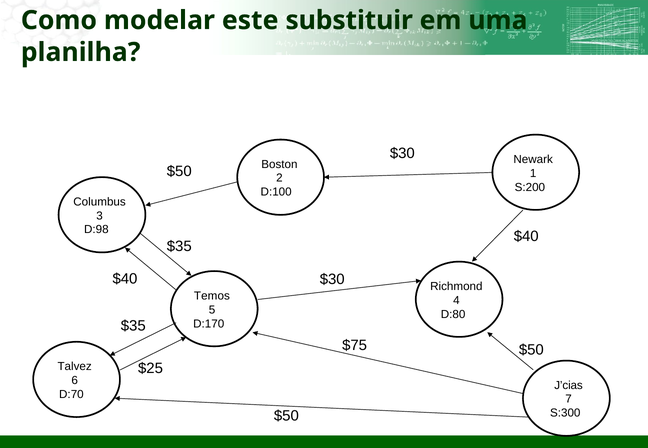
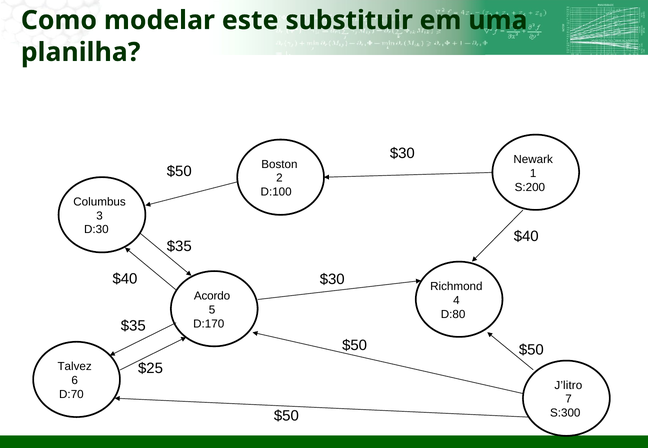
D:98: D:98 -> D:30 (96, 230)
Temos: Temos -> Acordo (212, 296)
$75: $75 -> $50 (355, 346)
J’cias: J’cias -> J’litro (568, 386)
